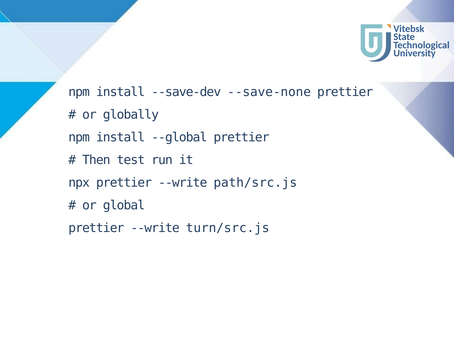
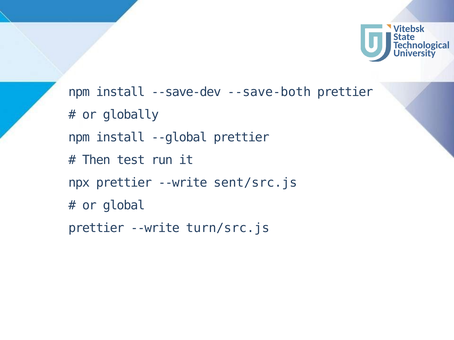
--save-none: --save-none -> --save-both (269, 92)
path/src.js: path/src.js -> sent/src.js (255, 183)
